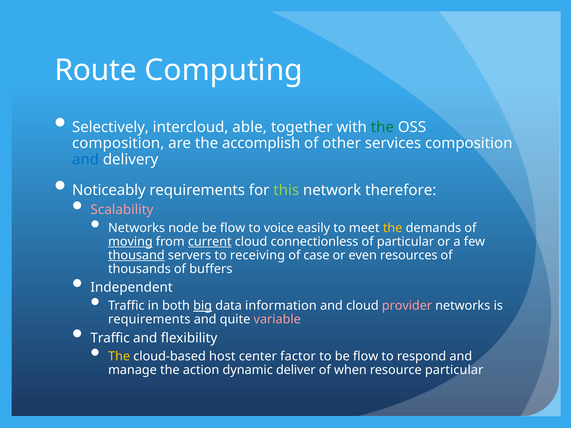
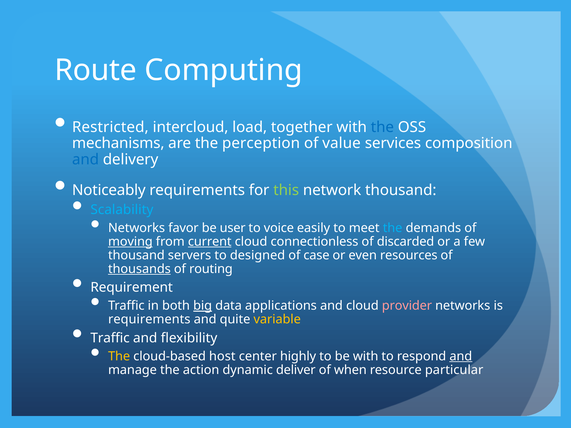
Selectively: Selectively -> Restricted (110, 127)
able: able -> load (250, 127)
the colour: green -> blue (382, 127)
composition: composition -> mechanisms (118, 143)
accomplish: accomplish -> perception (261, 143)
other: other -> value (342, 143)
network therefore: therefore -> thousand (401, 190)
Scalability colour: pink -> light blue (122, 210)
node: node -> favor (183, 228)
flow: flow -> user (233, 228)
the colour: yellow -> light blue (393, 228)
of particular: particular -> discarded (406, 242)
thousand underline: present -> none (136, 255)
receiving: receiving -> designed (258, 255)
thousands underline: none -> present (139, 269)
buffers: buffers -> routing (211, 269)
Independent: Independent -> Requirement (132, 288)
information: information -> applications (281, 306)
variable colour: pink -> yellow (277, 320)
factor: factor -> highly (298, 356)
to be flow: flow -> with (366, 356)
and underline: none -> present (461, 356)
